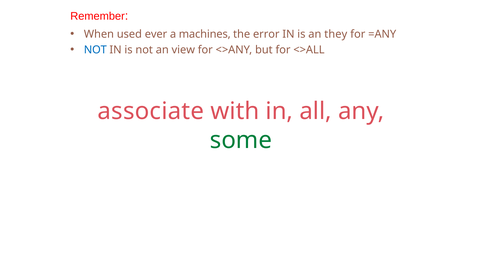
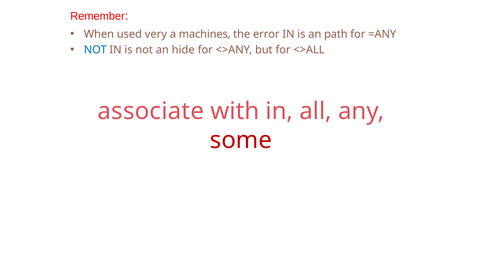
ever: ever -> very (156, 34)
they: they -> path (336, 34)
view: view -> hide (183, 50)
some colour: green -> red (241, 140)
